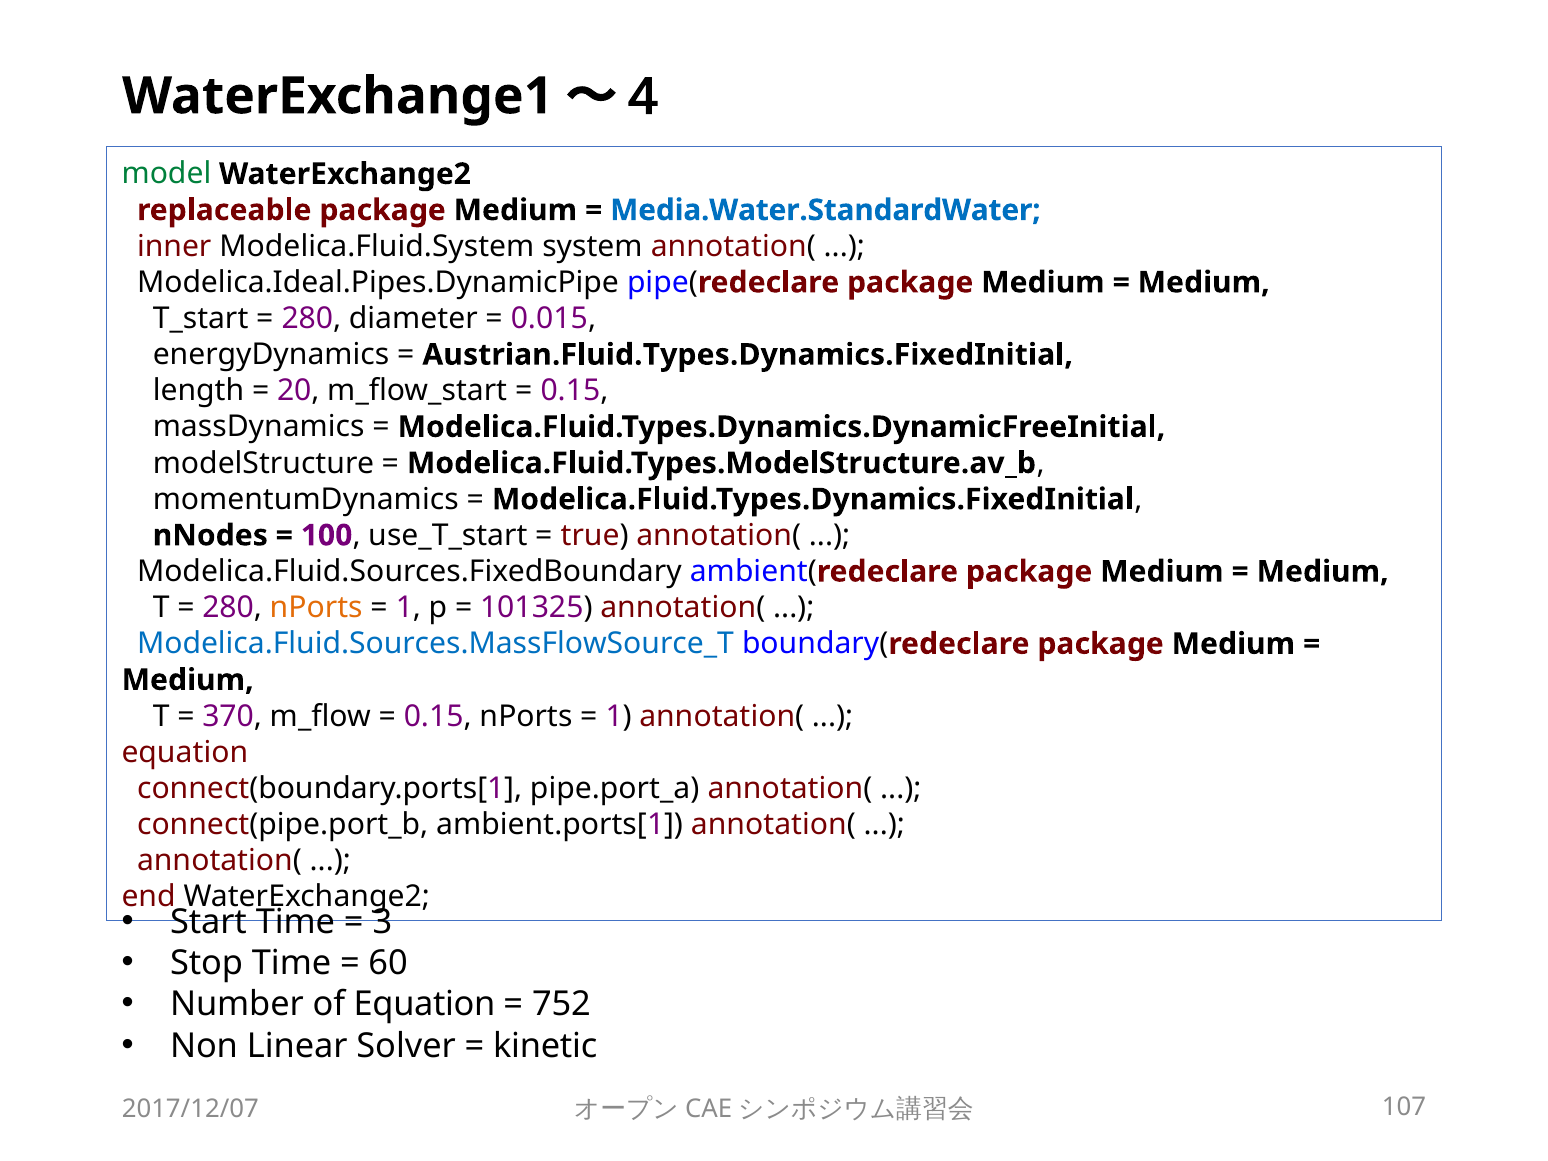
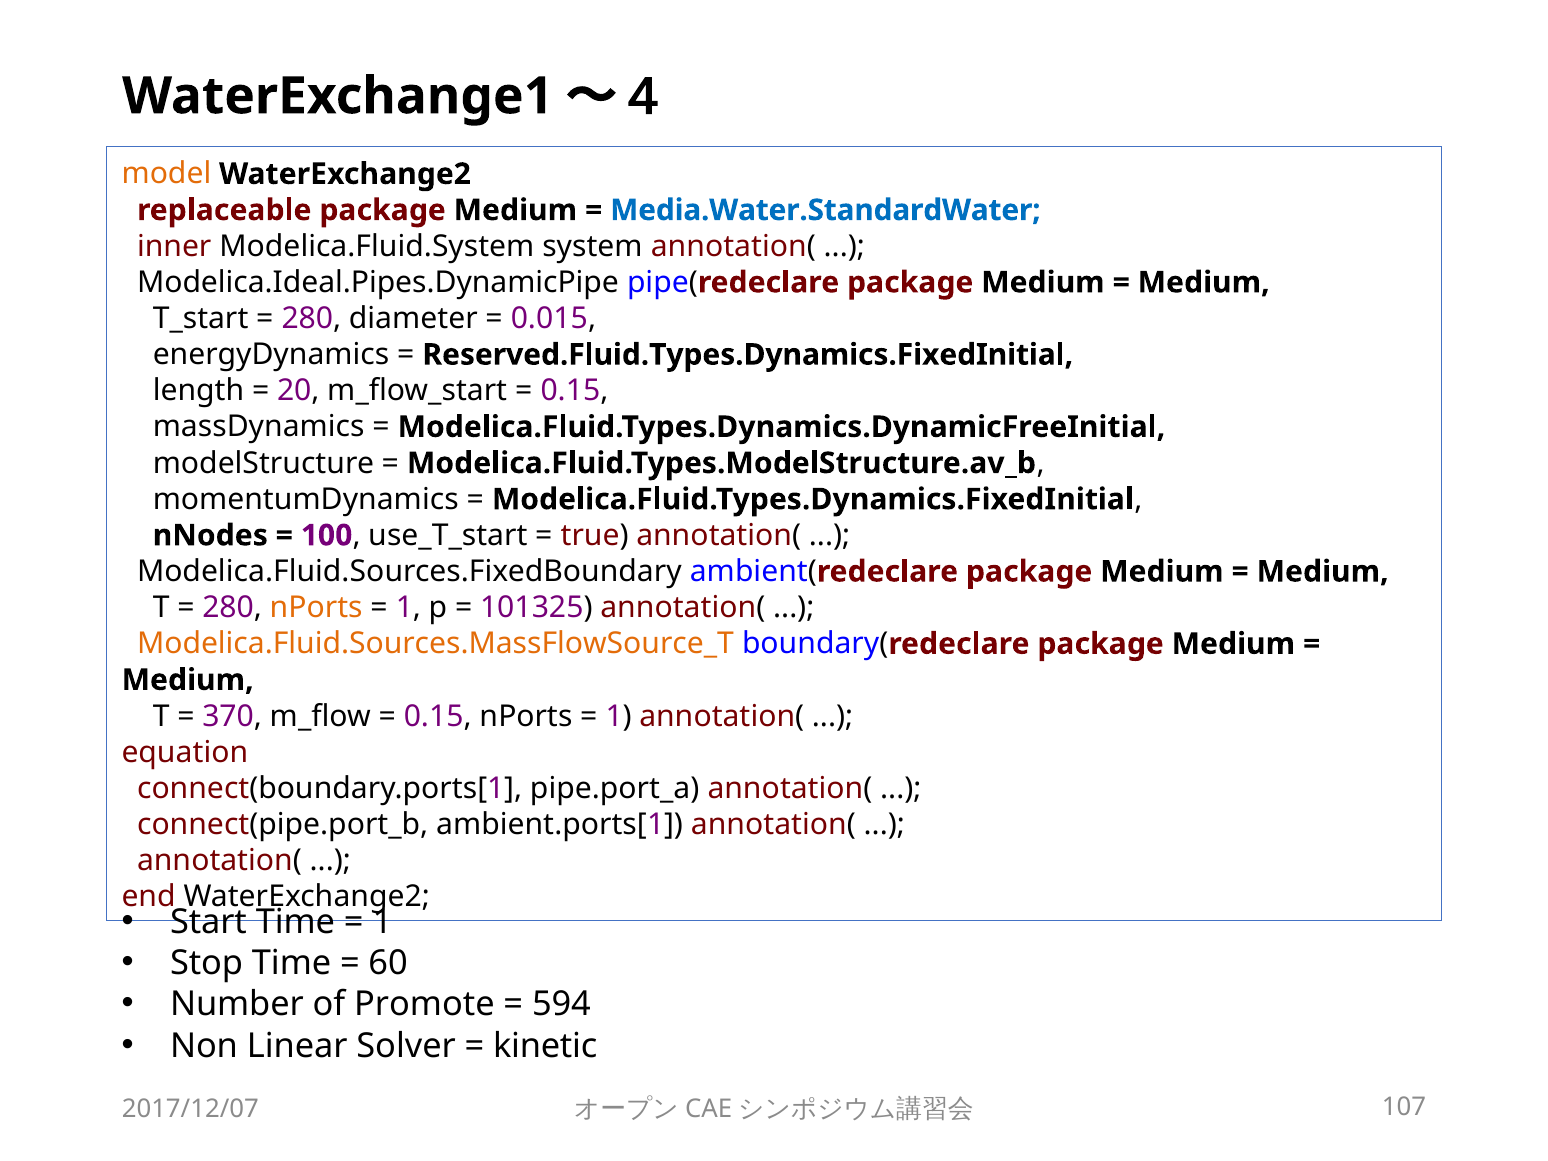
model colour: green -> orange (166, 174)
Austrian.Fluid.Types.Dynamics.FixedInitial: Austrian.Fluid.Types.Dynamics.FixedInitial -> Reserved.Fluid.Types.Dynamics.FixedInitial (748, 355)
Modelica.Fluid.Sources.MassFlowSource_T colour: blue -> orange (435, 644)
3: 3 -> 1 (382, 922)
of Equation: Equation -> Promote (424, 1004)
752: 752 -> 594 (561, 1004)
